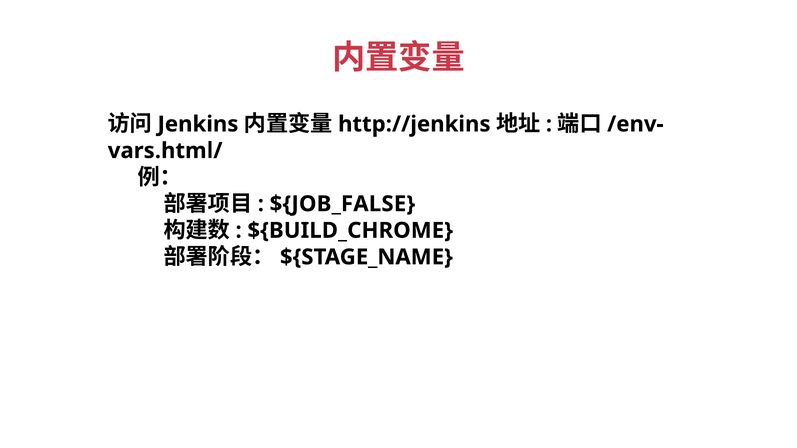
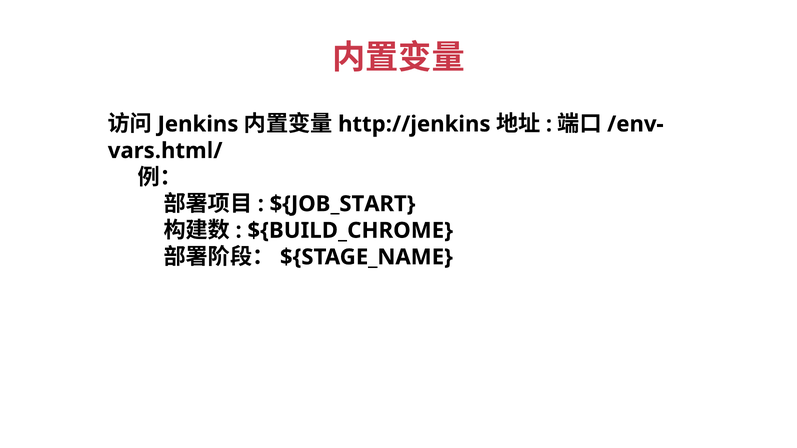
${JOB_FALSE: ${JOB_FALSE -> ${JOB_START (343, 204)
